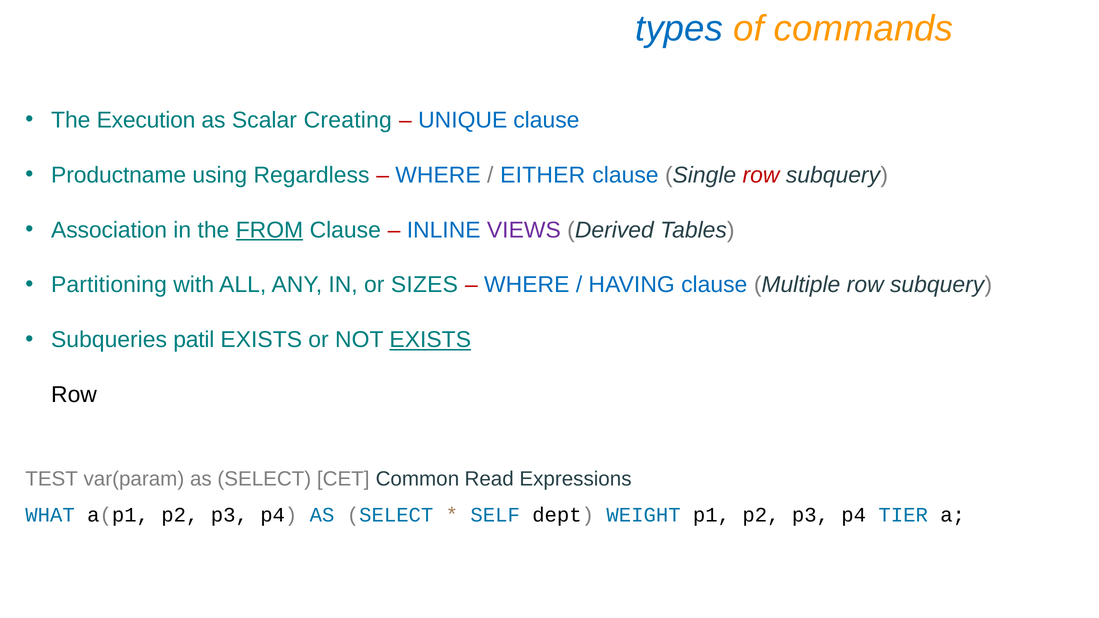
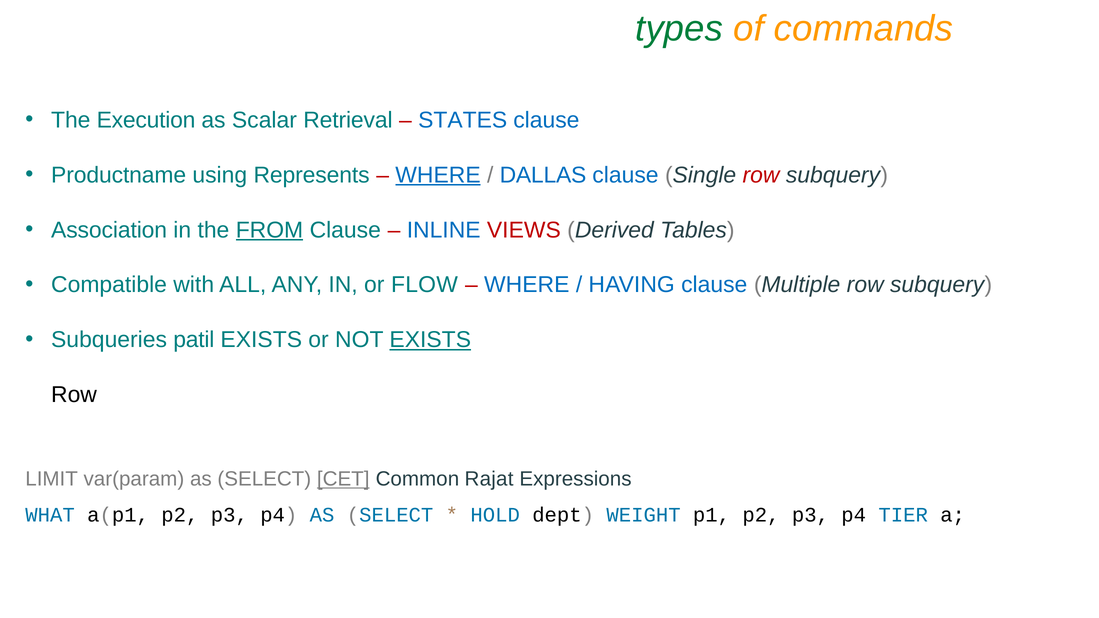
types colour: blue -> green (679, 29)
Creating: Creating -> Retrieval (348, 120)
UNIQUE: UNIQUE -> STATES (463, 120)
Regardless: Regardless -> Represents (312, 175)
WHERE underline: none -> present (438, 175)
EITHER: EITHER -> DALLAS (543, 175)
VIEWS colour: purple -> red (524, 230)
Partitioning: Partitioning -> Compatible (109, 285)
SIZES: SIZES -> FLOW (424, 285)
TEST: TEST -> LIMIT (52, 479)
CET underline: none -> present (343, 479)
Read: Read -> Rajat (489, 479)
SELF: SELF -> HOLD (495, 515)
